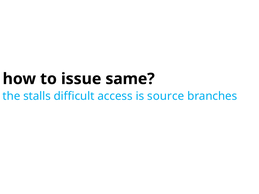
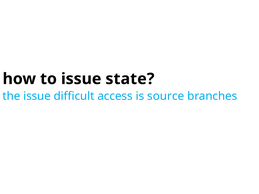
same: same -> state (130, 79)
the stalls: stalls -> issue (37, 96)
